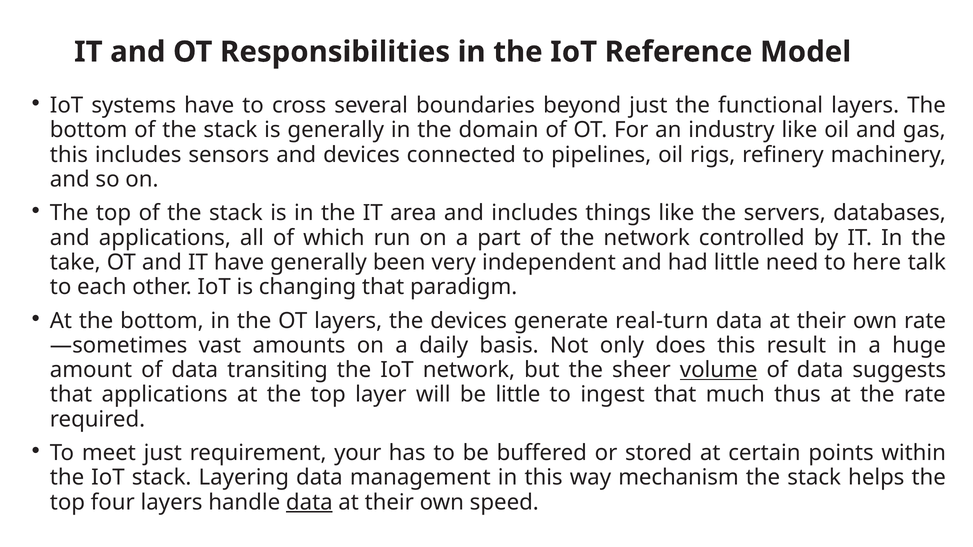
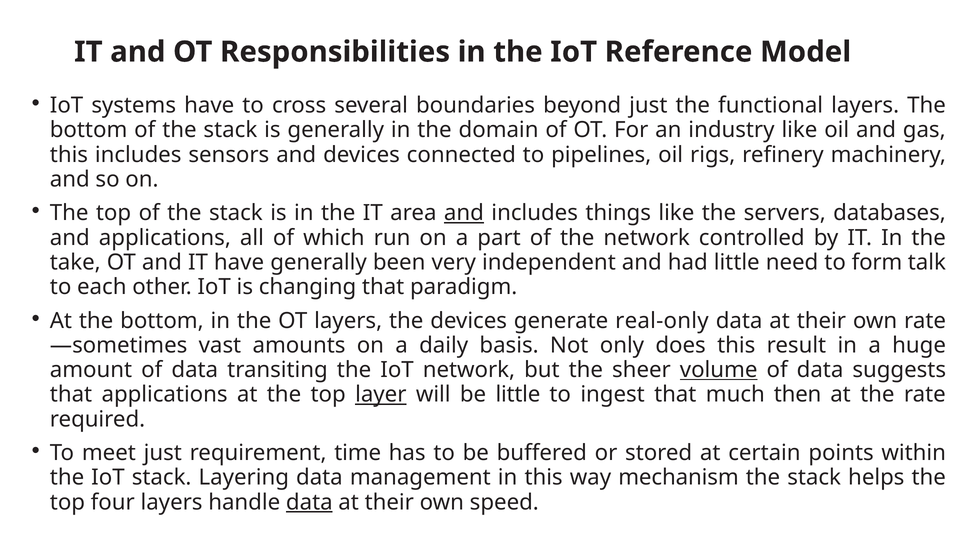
and underline: none -> present (464, 213)
here: here -> form (877, 262)
real-turn: real-turn -> real-only (662, 321)
layer underline: none -> present (381, 395)
thus: thus -> then (798, 395)
your: your -> time (358, 453)
